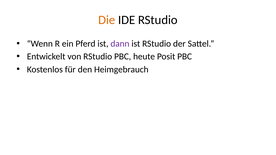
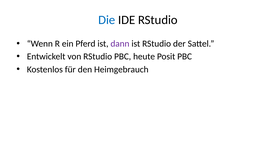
Die colour: orange -> blue (107, 20)
